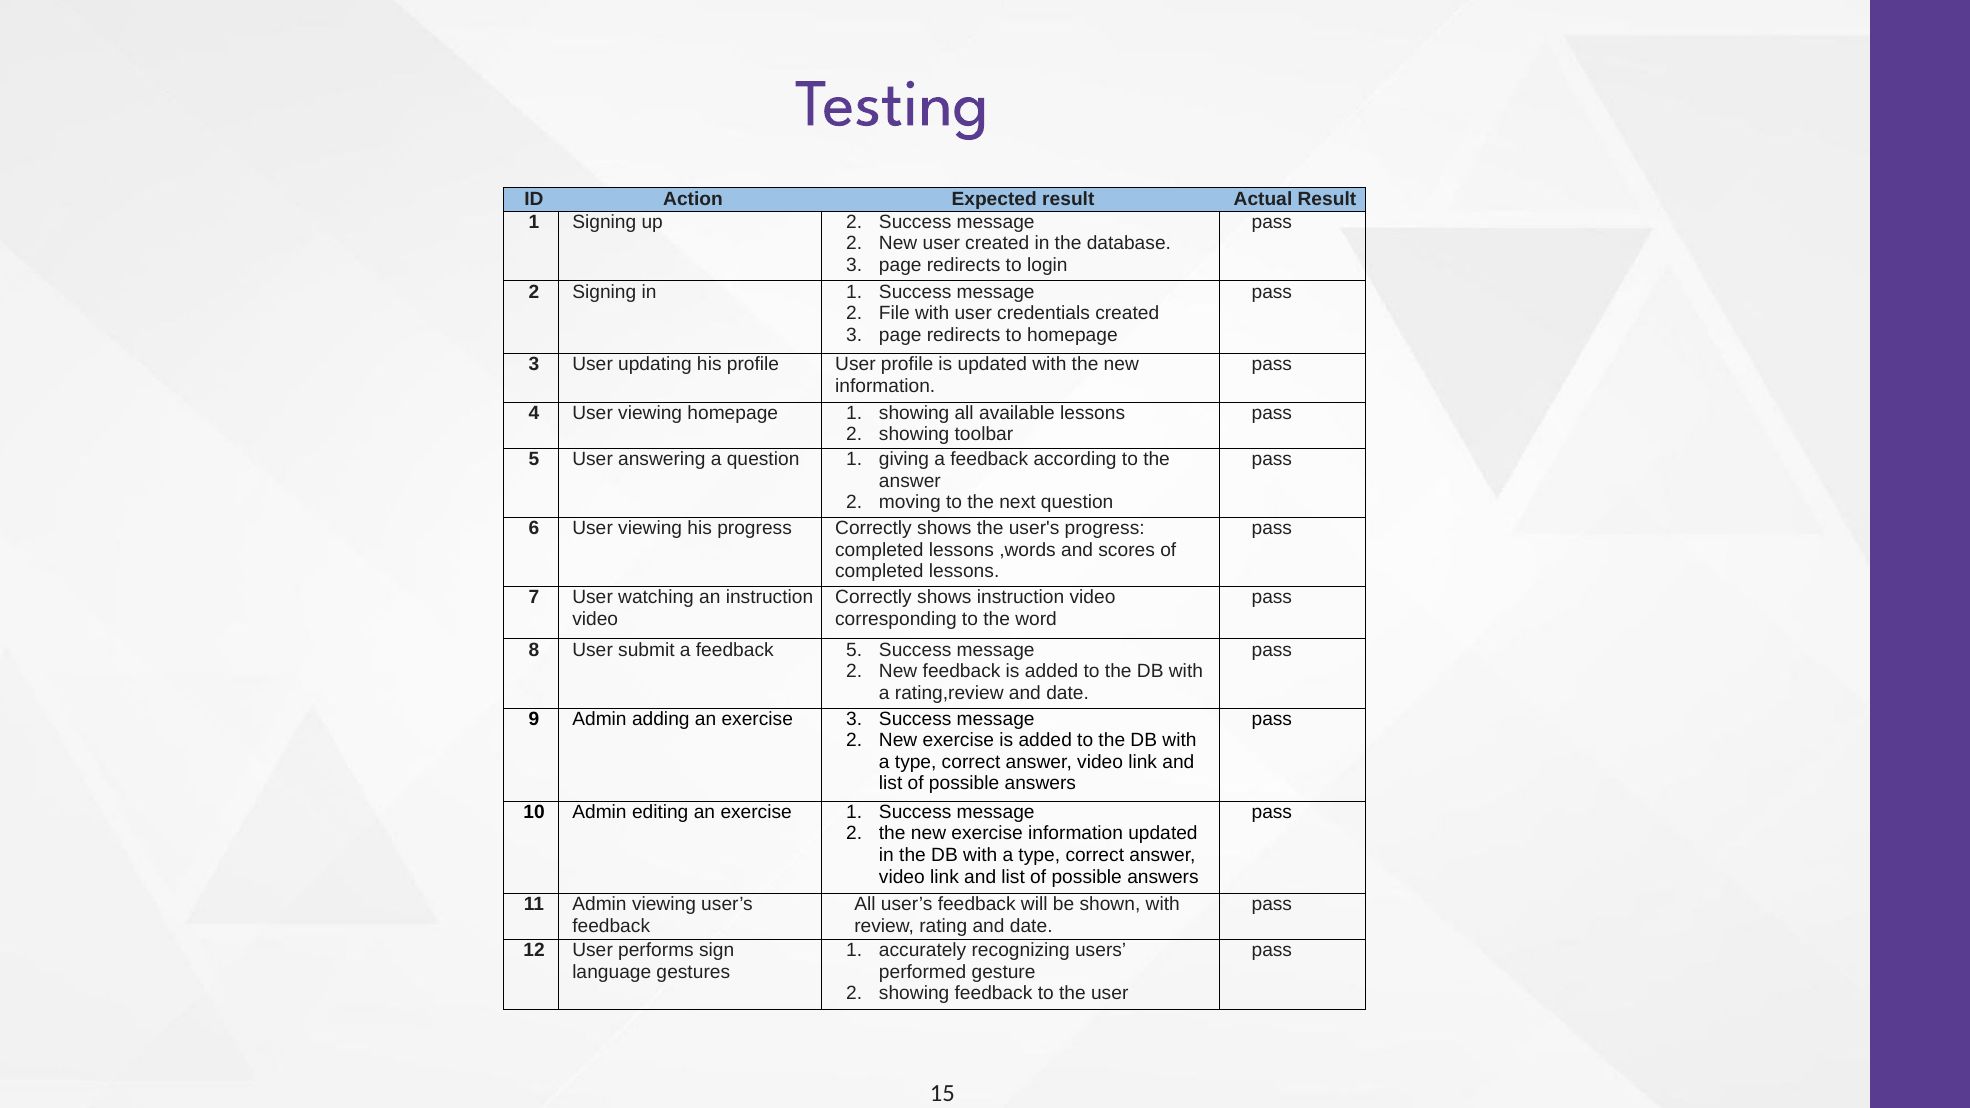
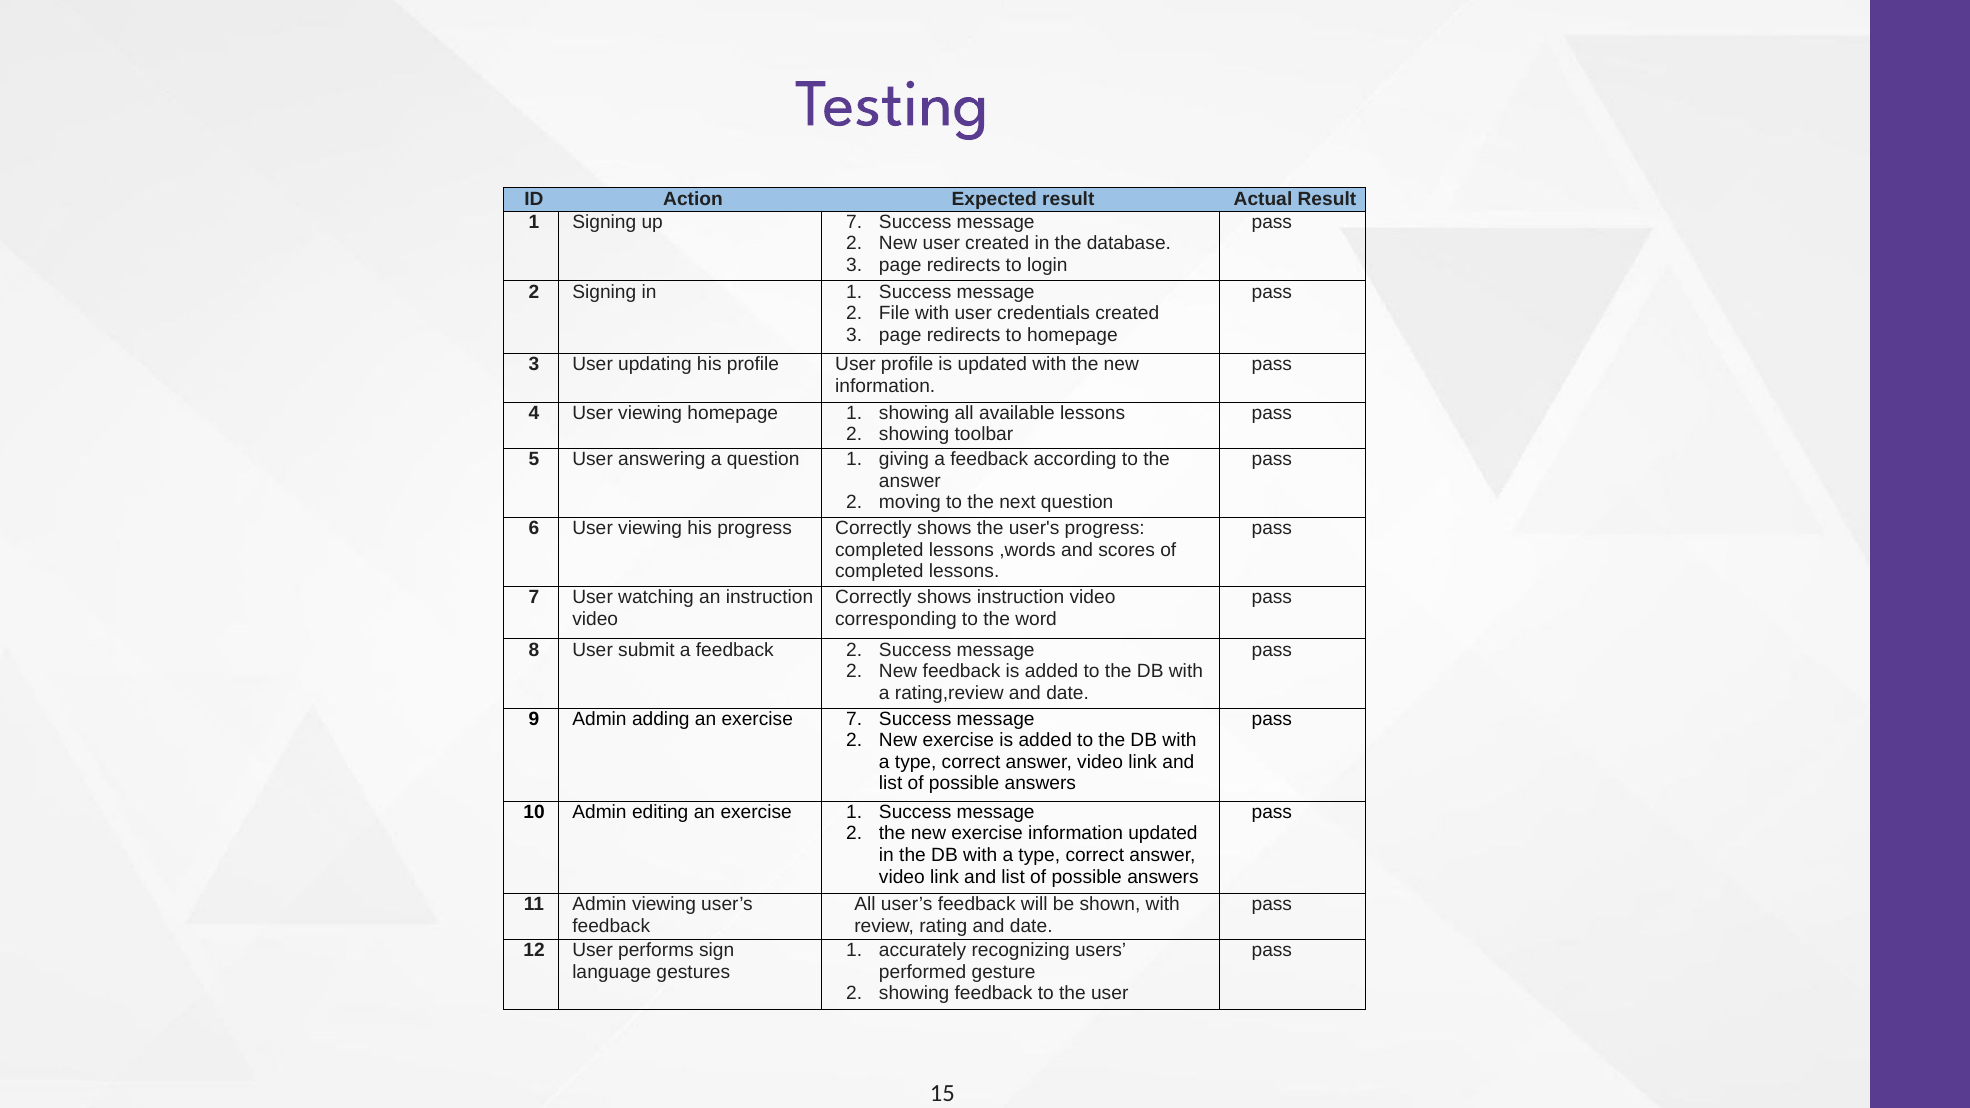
up 2: 2 -> 7 (854, 222)
feedback 5: 5 -> 2 (854, 650)
exercise 3: 3 -> 7 (854, 719)
